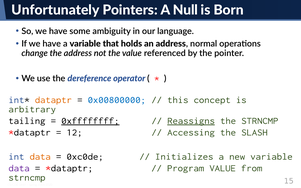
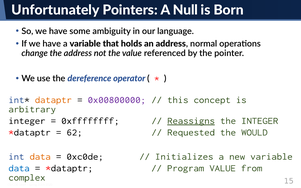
0x00800000 colour: blue -> purple (117, 100)
tailing: tailing -> integer (27, 121)
0xffffffff underline: present -> none (90, 121)
the STRNCMP: STRNCMP -> INTEGER (260, 121)
12: 12 -> 62 (74, 132)
Accessing: Accessing -> Requested (191, 132)
SLASH: SLASH -> WOULD (254, 132)
data colour: purple -> blue (19, 168)
strncmp: strncmp -> complex (27, 178)
